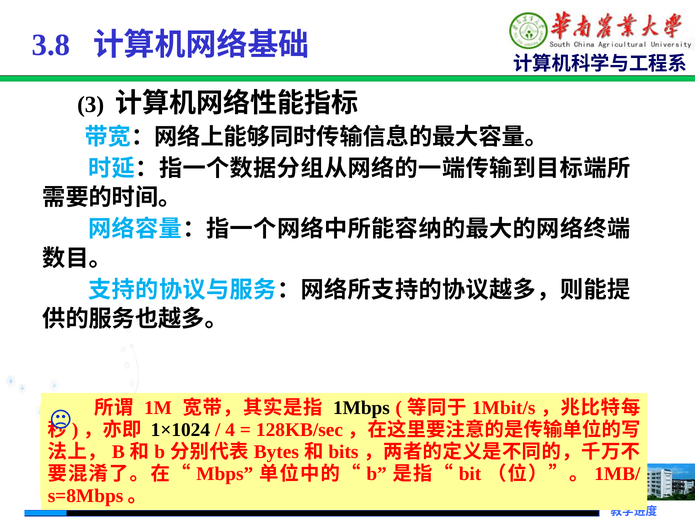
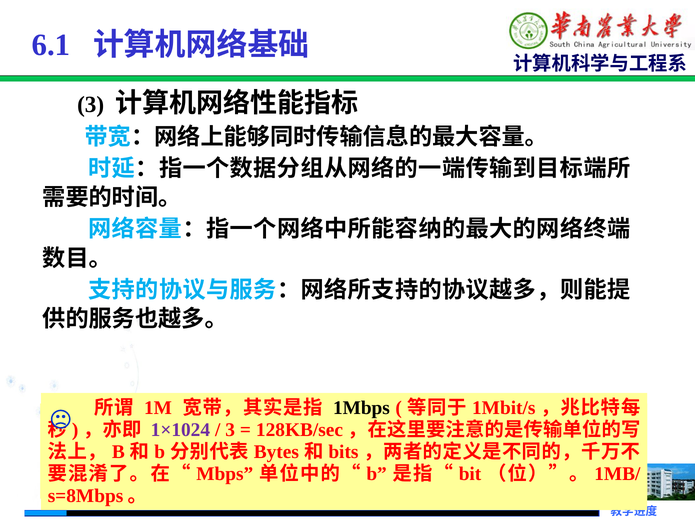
3.8: 3.8 -> 6.1 (51, 45)
1×1024 colour: black -> purple (180, 429)
4: 4 -> 3 (230, 429)
